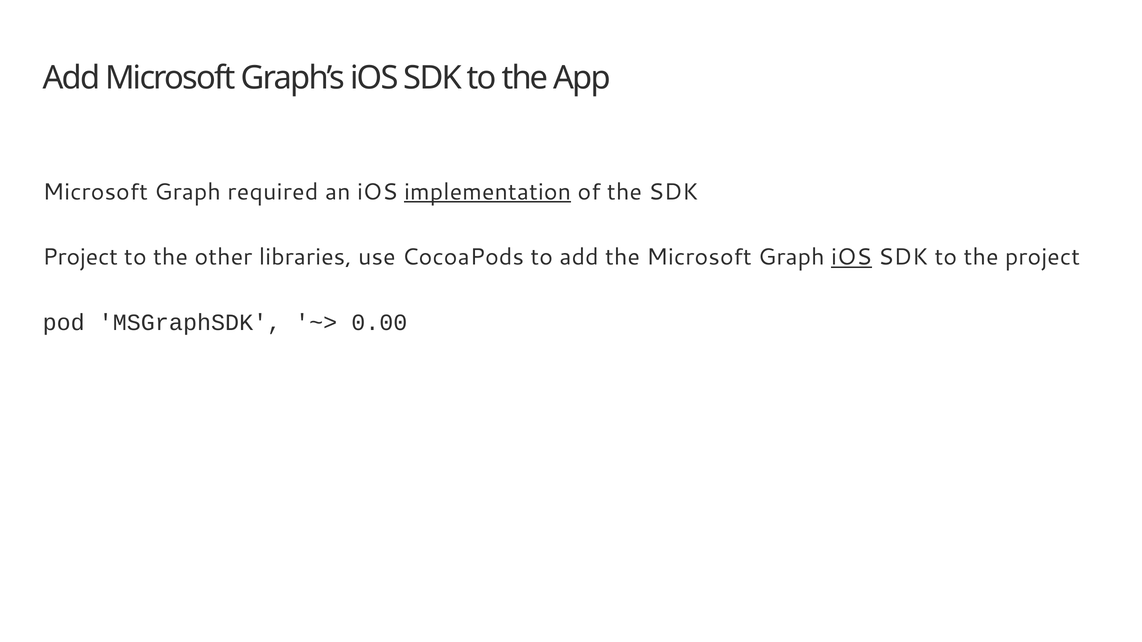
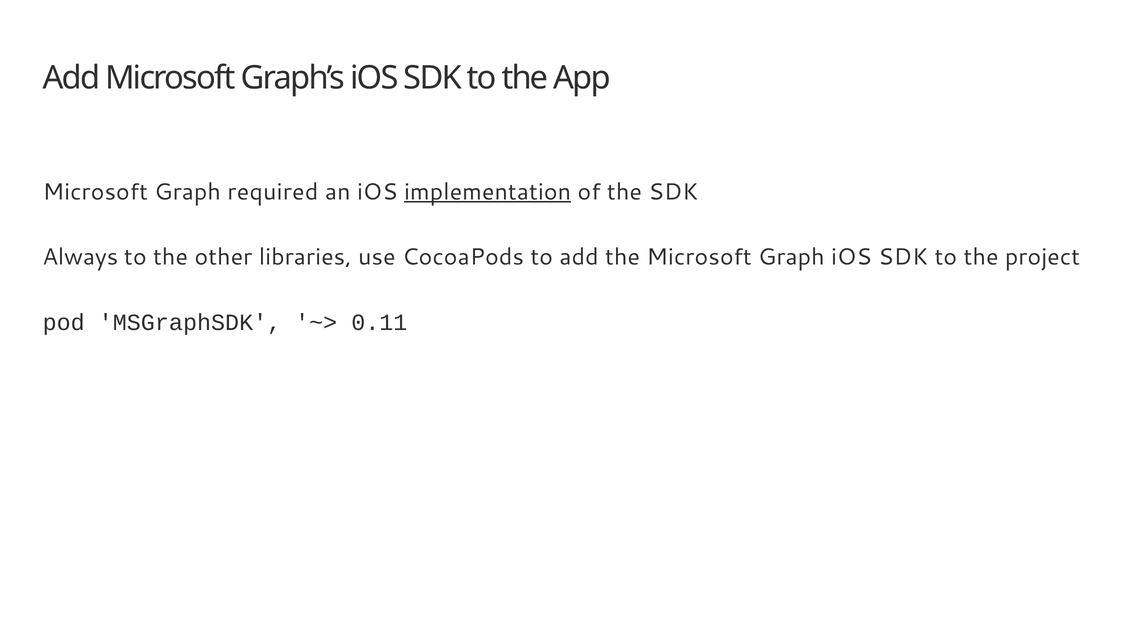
Project: Project -> Always (80, 257)
iOS underline: present -> none (851, 257)
0.00: 0.00 -> 0.11 (379, 323)
